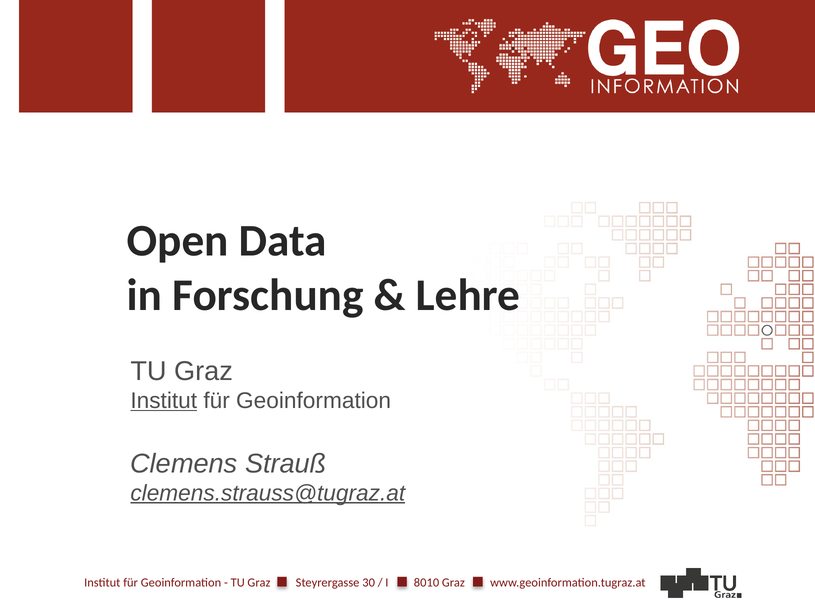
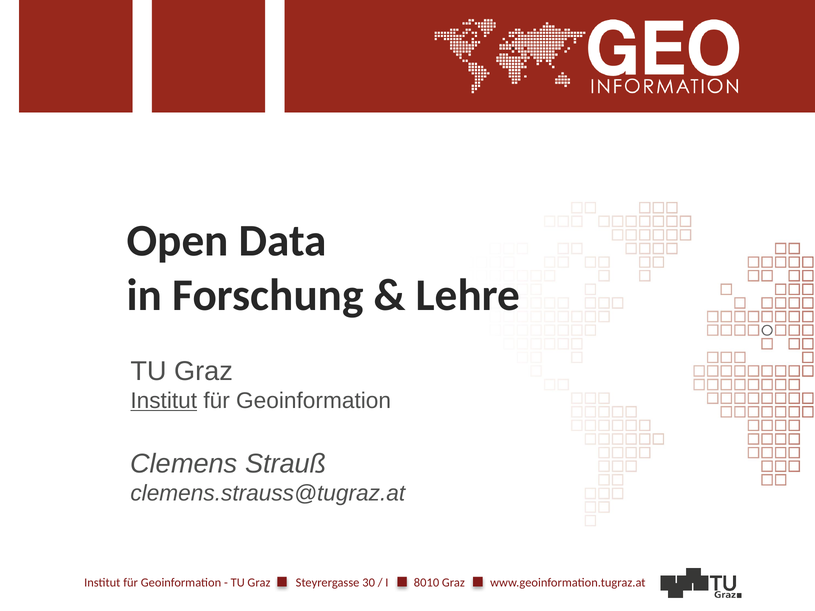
clemens.strauss@tugraz.at underline: present -> none (268, 493)
